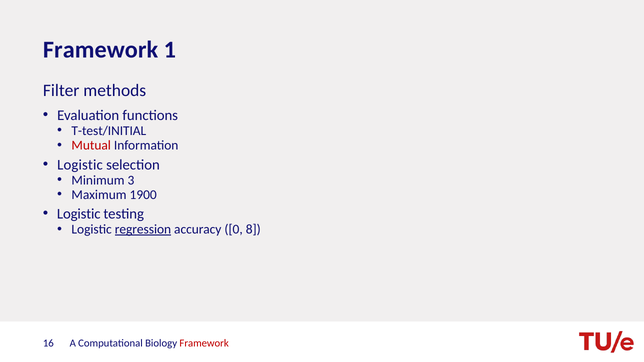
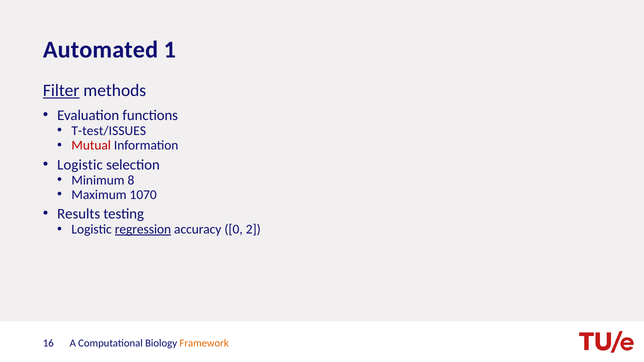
Framework: Framework -> Automated (101, 50)
Filter underline: none -> present (61, 91)
T-test/INITIAL: T-test/INITIAL -> T-test/ISSUES (109, 131)
3: 3 -> 8 (131, 180)
1900: 1900 -> 1070 (143, 195)
Logistic: Logistic -> Results (79, 214)
8: 8 -> 2 (253, 230)
Framework colour: red -> orange (204, 343)
